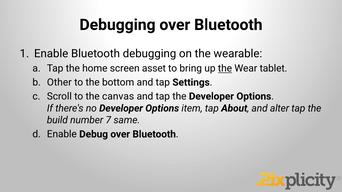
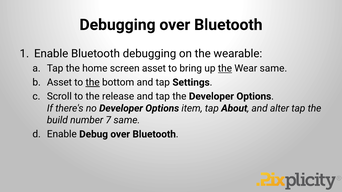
Wear tablet: tablet -> same (273, 69)
Other: Other -> Asset (59, 83)
the underline: none -> present (93, 83)
canvas: canvas -> release (118, 96)
